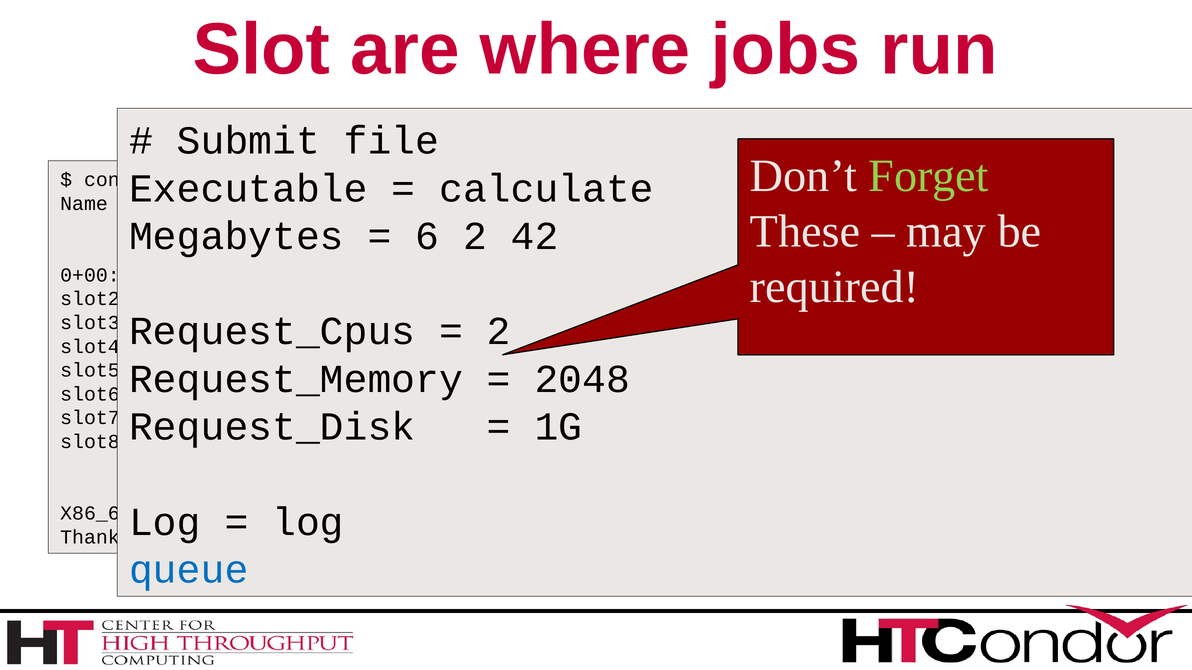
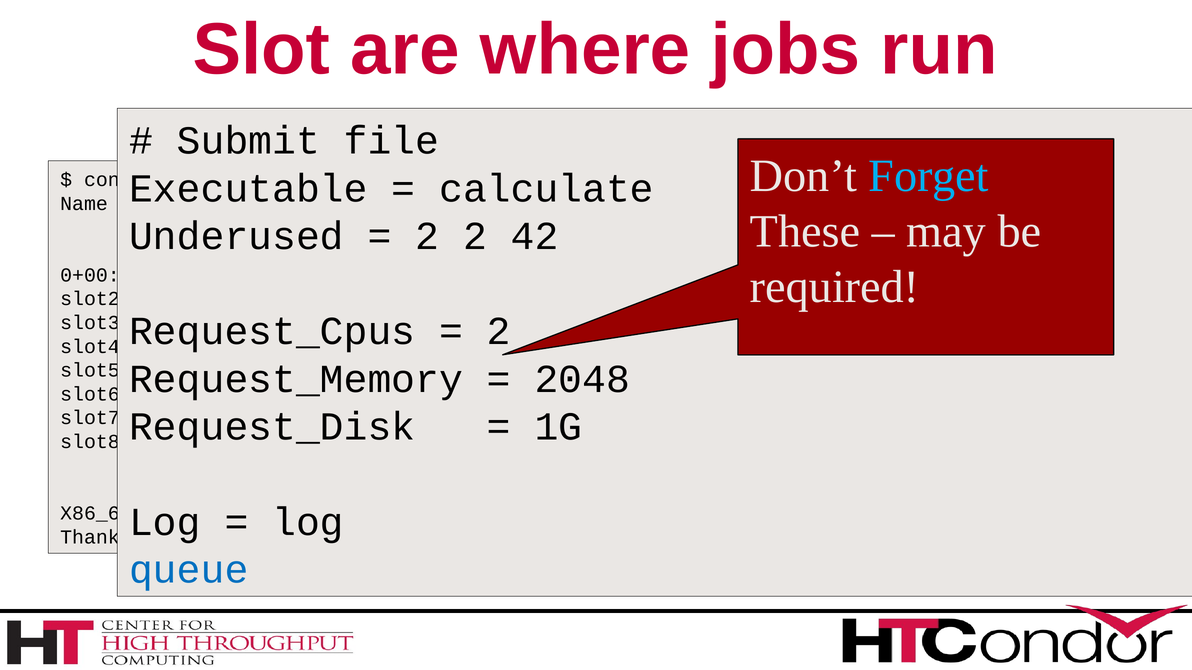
Forget colour: light green -> light blue (928, 176)
Megabytes: Megabytes -> Underused (236, 236)
6: 6 -> 2 (427, 236)
